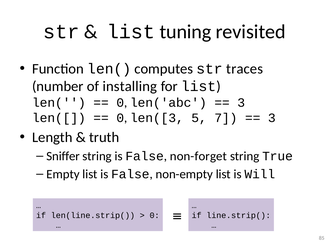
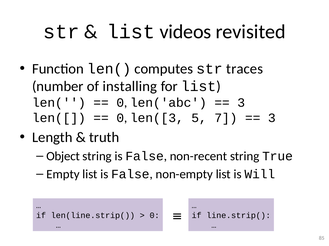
tuning: tuning -> videos (185, 32)
Sniffer: Sniffer -> Object (63, 157)
non-forget: non-forget -> non-recent (198, 157)
